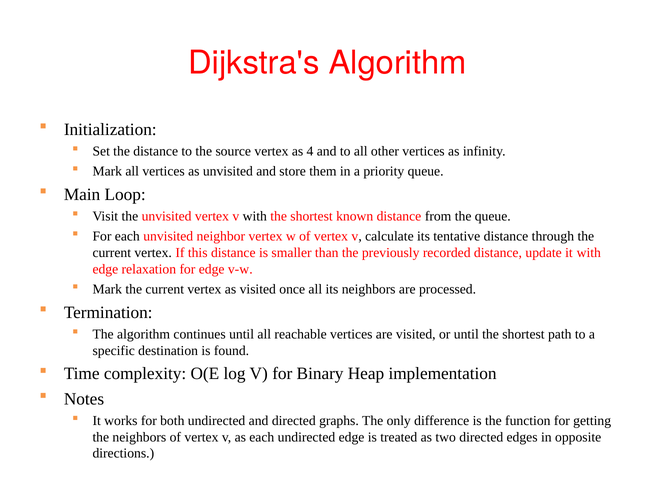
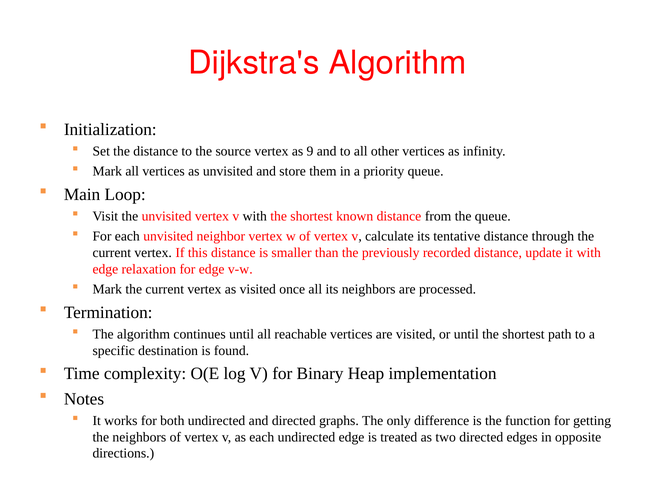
4: 4 -> 9 (310, 151)
